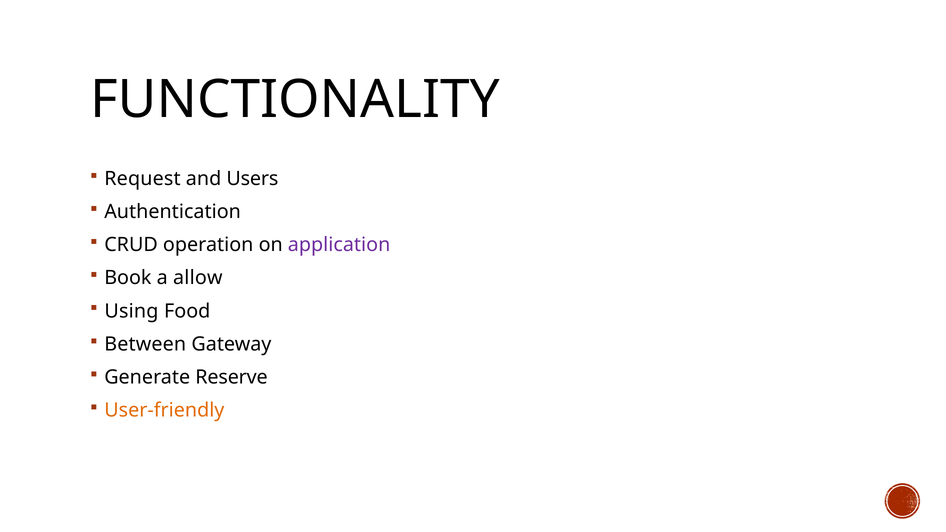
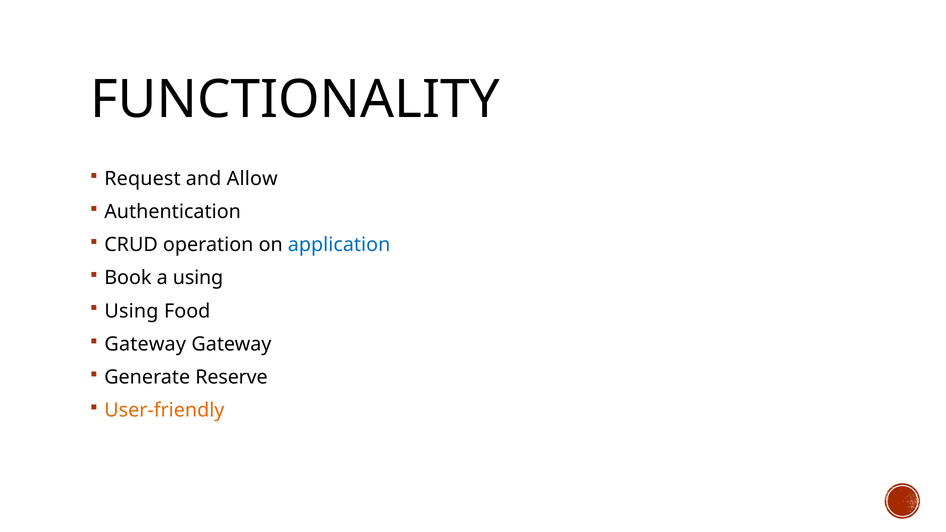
Users: Users -> Allow (252, 179)
application colour: purple -> blue (339, 245)
a allow: allow -> using (198, 278)
Between: Between -> Gateway (145, 344)
